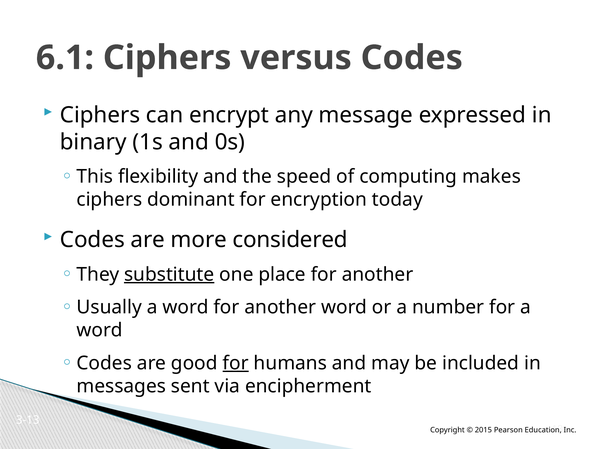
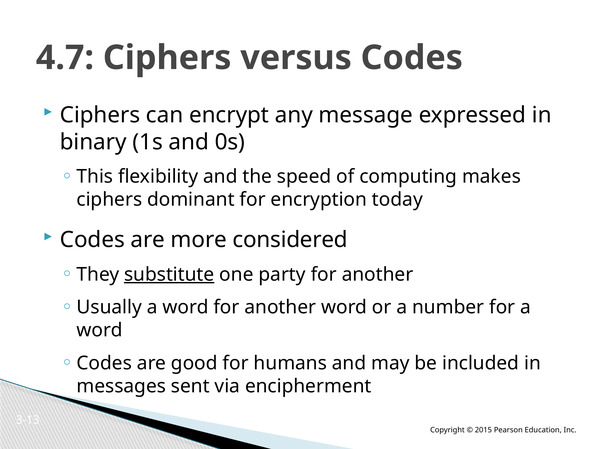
6.1: 6.1 -> 4.7 (65, 58)
place: place -> party (282, 275)
for underline: present -> none (236, 363)
